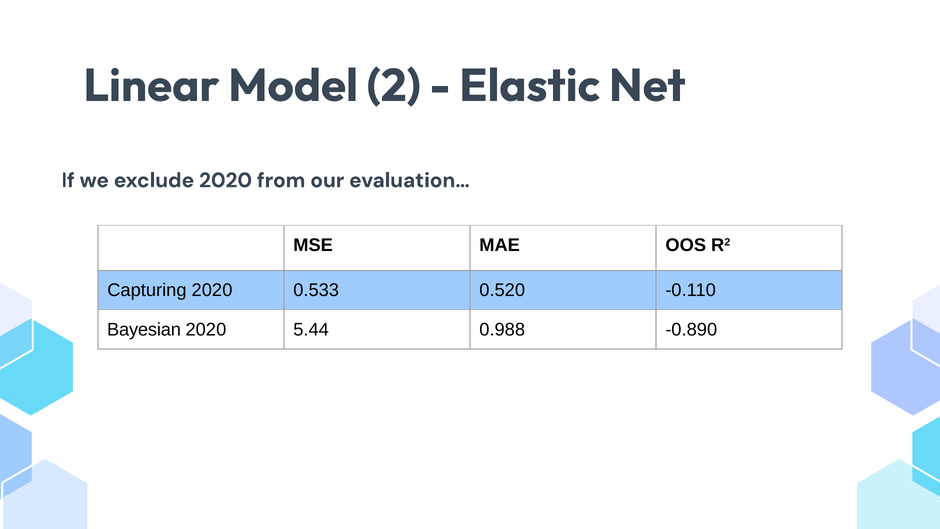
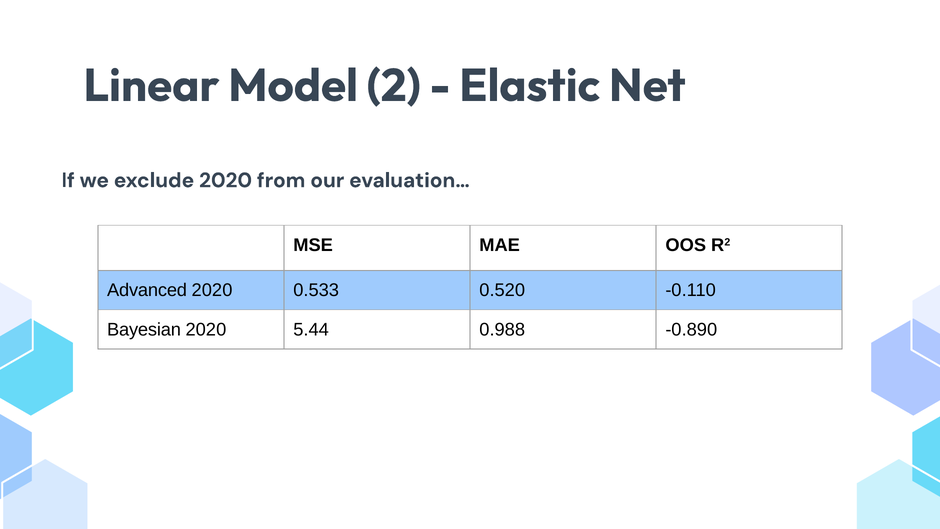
Capturing: Capturing -> Advanced (147, 290)
